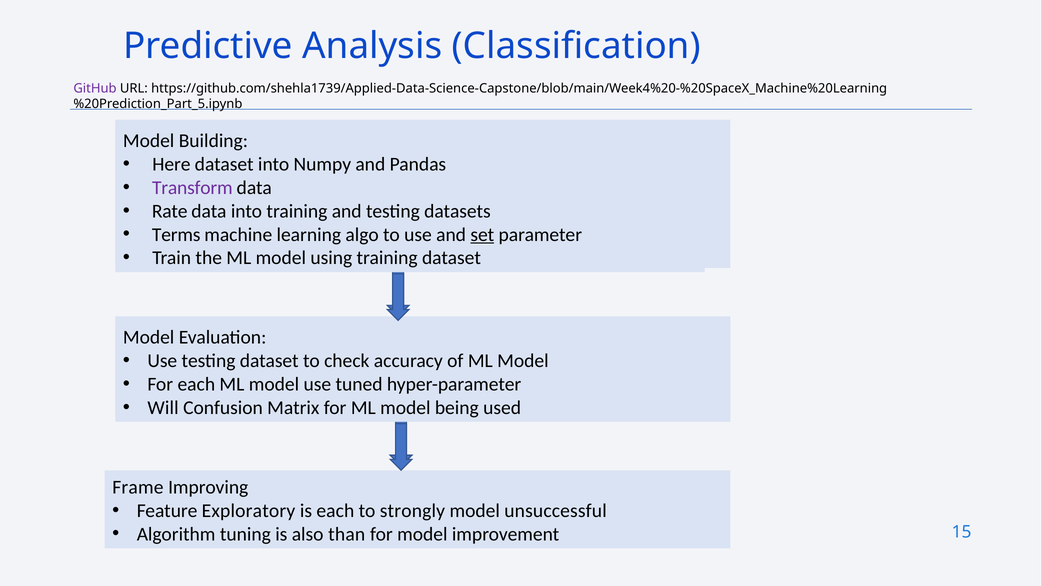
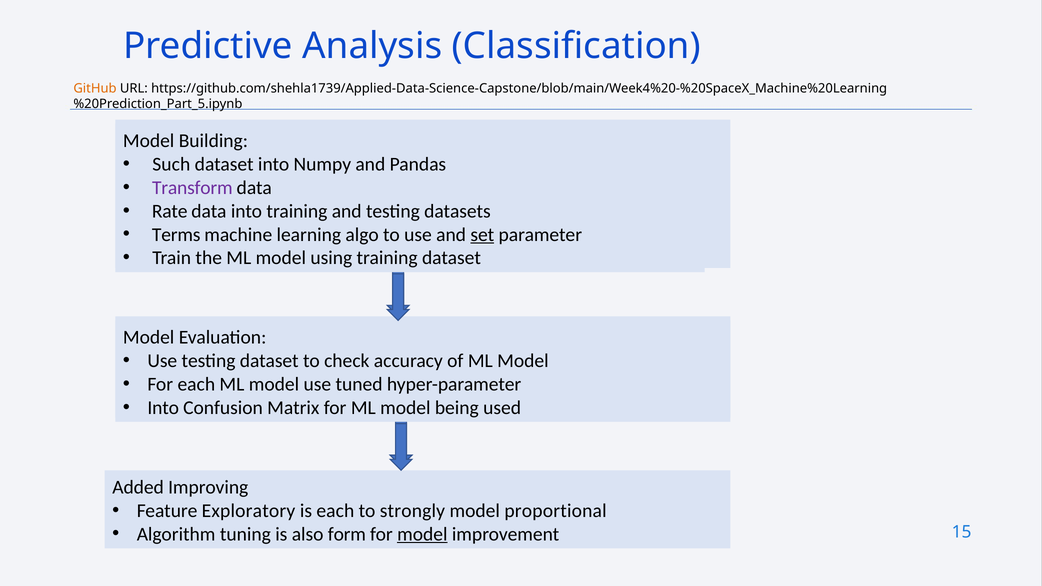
GitHub colour: purple -> orange (95, 88)
Here: Here -> Such (171, 164)
Will: Will -> Into (163, 408)
Frame: Frame -> Added (138, 487)
unsuccessful: unsuccessful -> proportional (556, 511)
than: than -> form (347, 534)
model underline: none -> present (422, 534)
